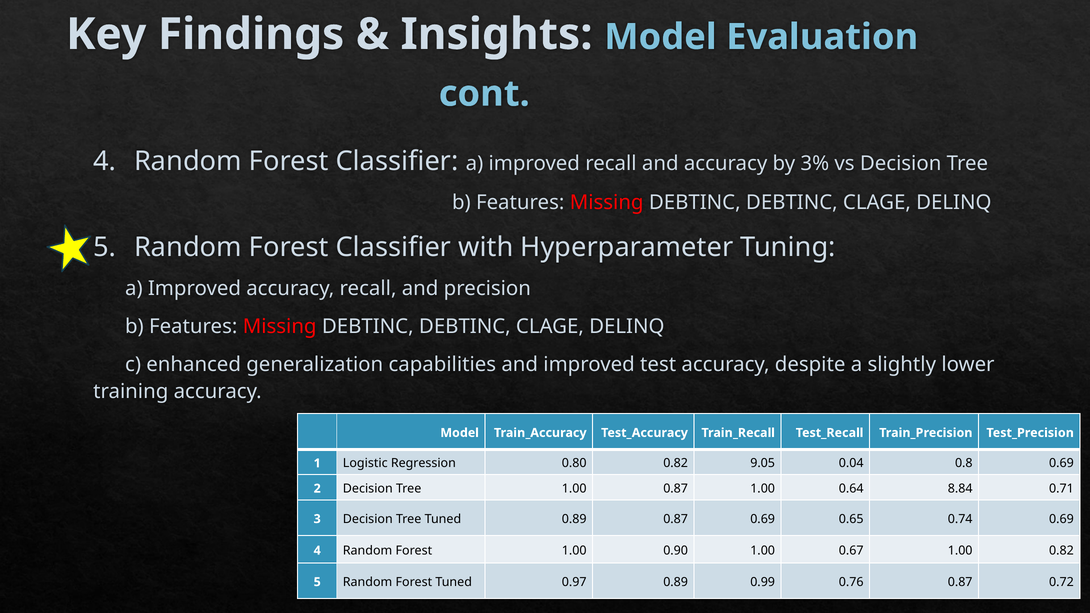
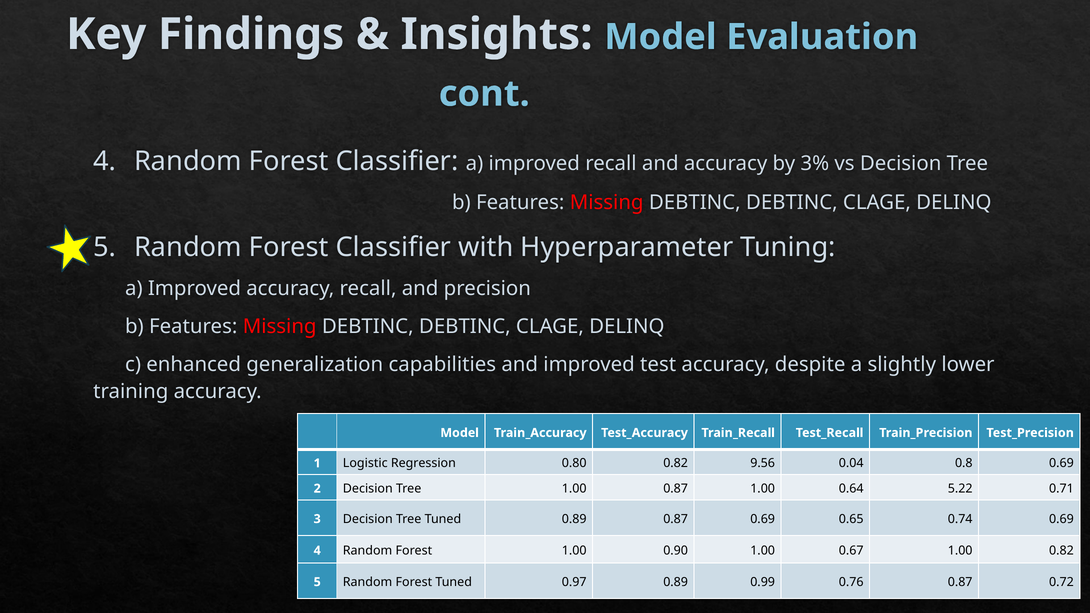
9.05: 9.05 -> 9.56 (763, 463)
8.84: 8.84 -> 5.22 (960, 489)
